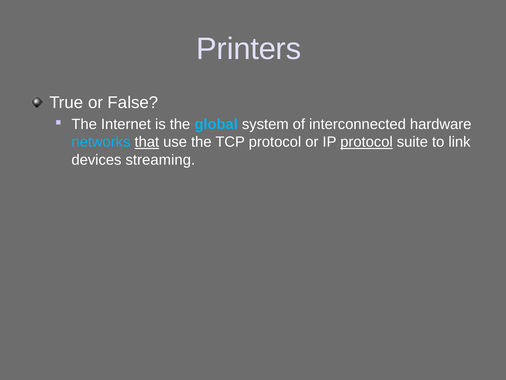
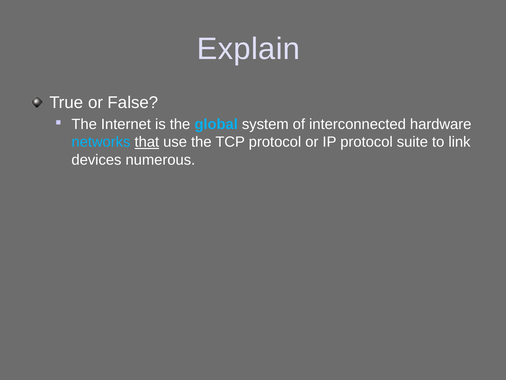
Printers: Printers -> Explain (248, 49)
protocol underline: present -> none (367, 142)
streaming: streaming -> numerous (160, 160)
